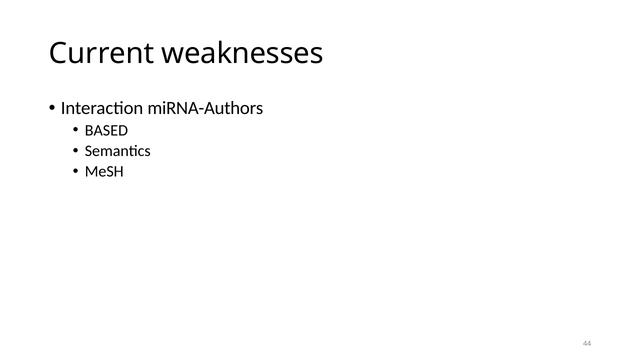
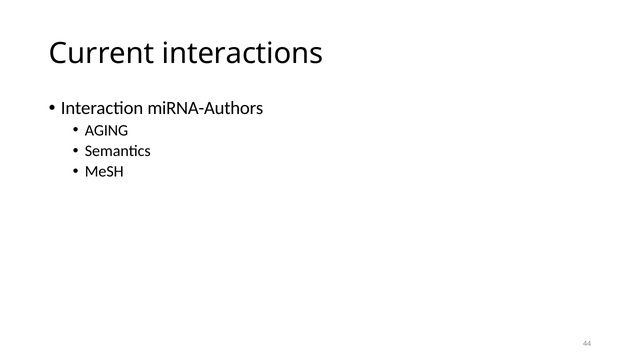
weaknesses: weaknesses -> interactions (243, 54)
BASED: BASED -> AGING (106, 130)
